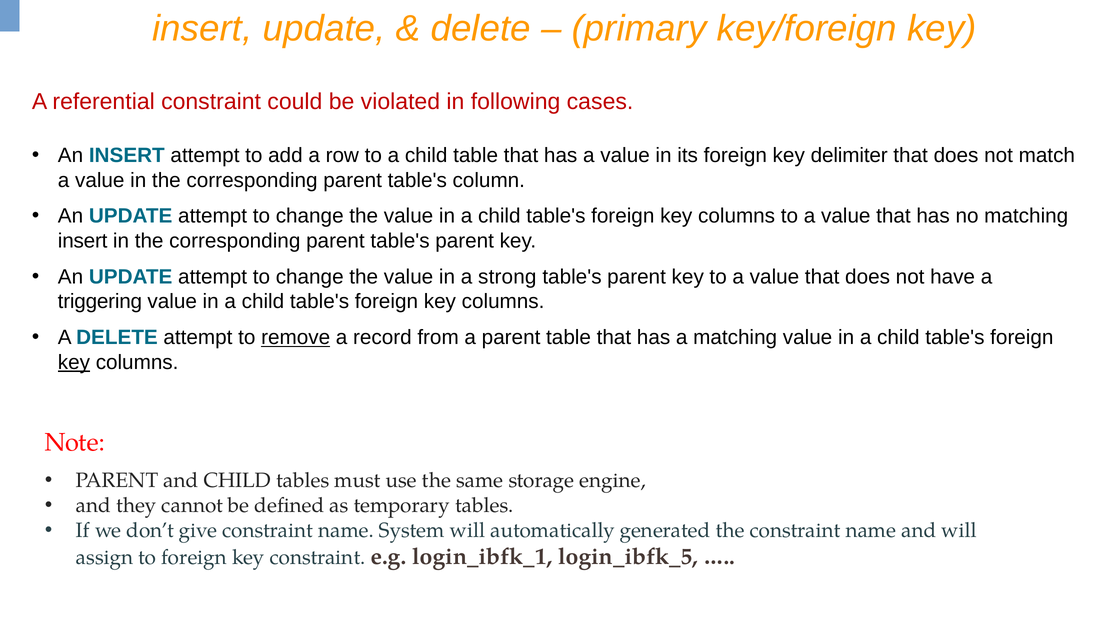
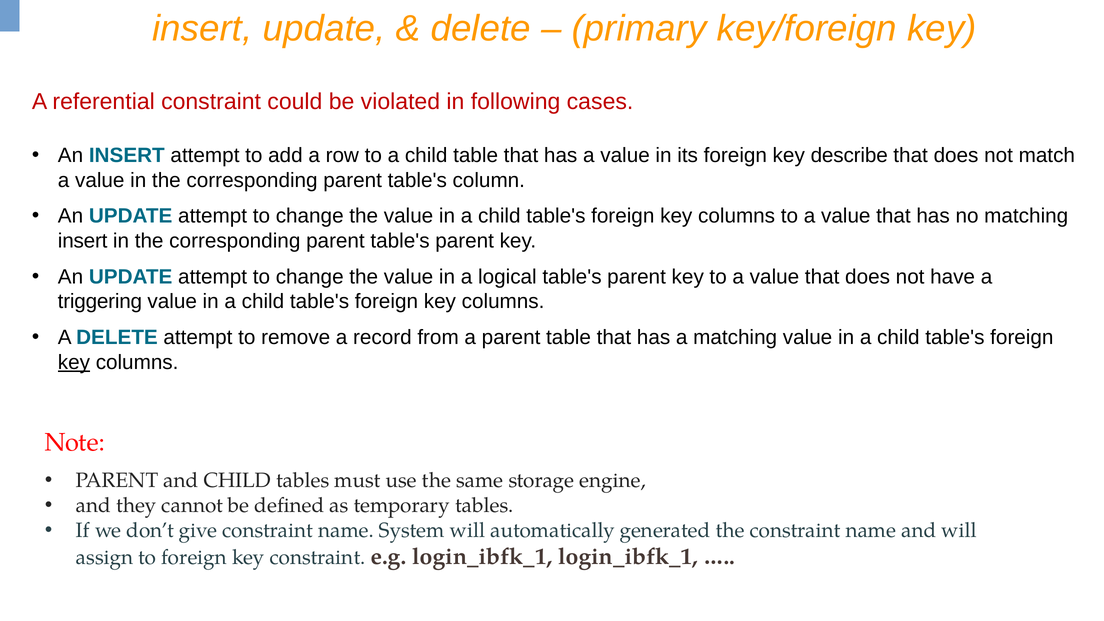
delimiter: delimiter -> describe (849, 155)
strong: strong -> logical (507, 277)
remove underline: present -> none (296, 338)
login_ibfk_1 login_ibfk_5: login_ibfk_5 -> login_ibfk_1 (628, 557)
